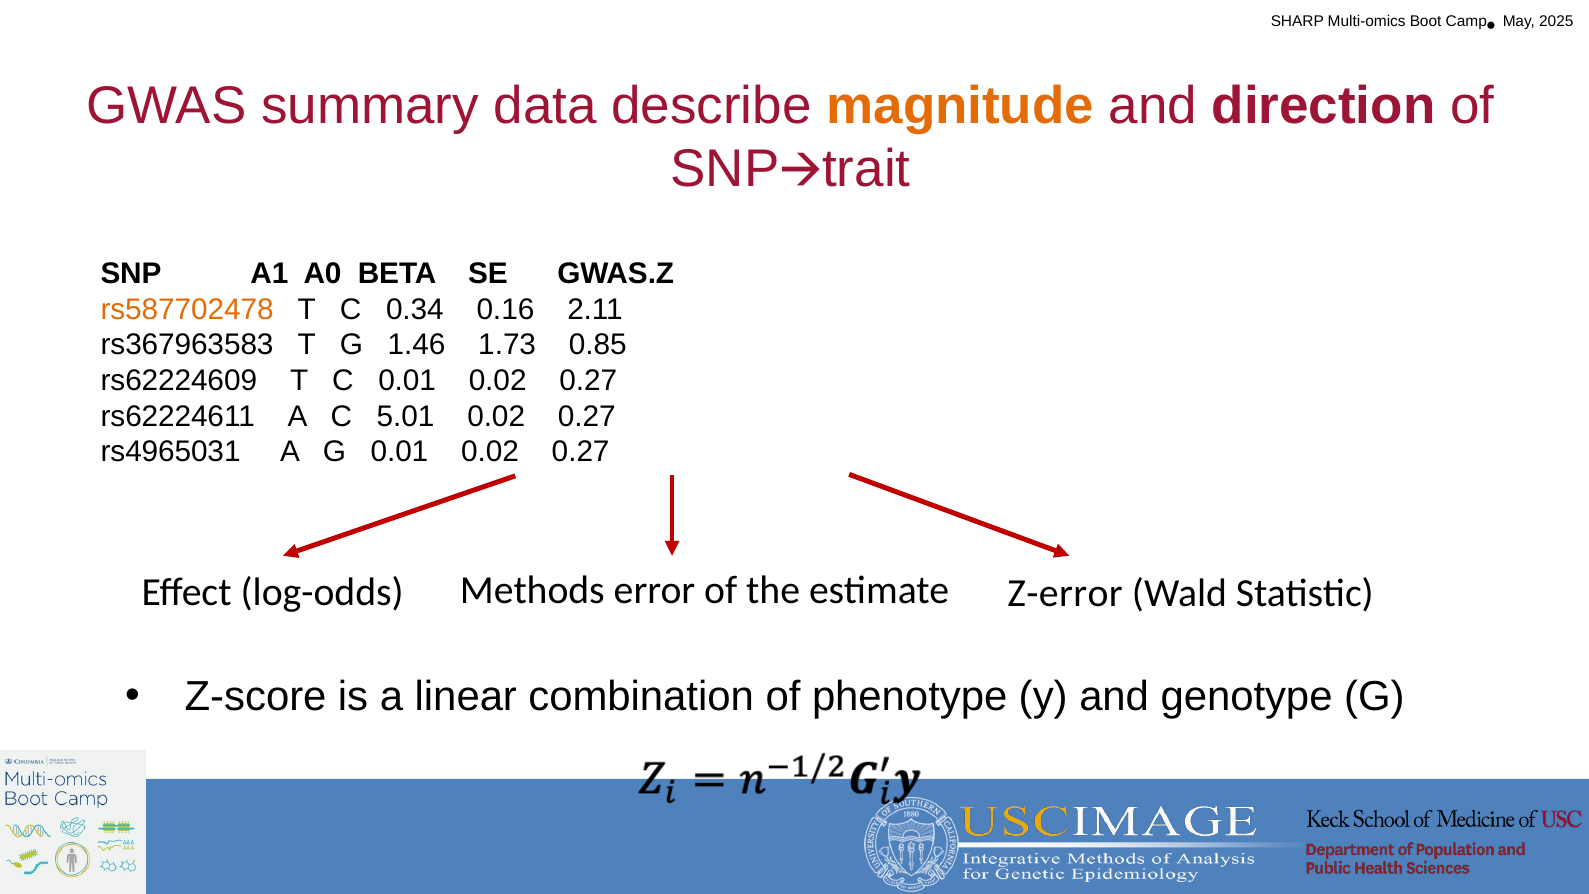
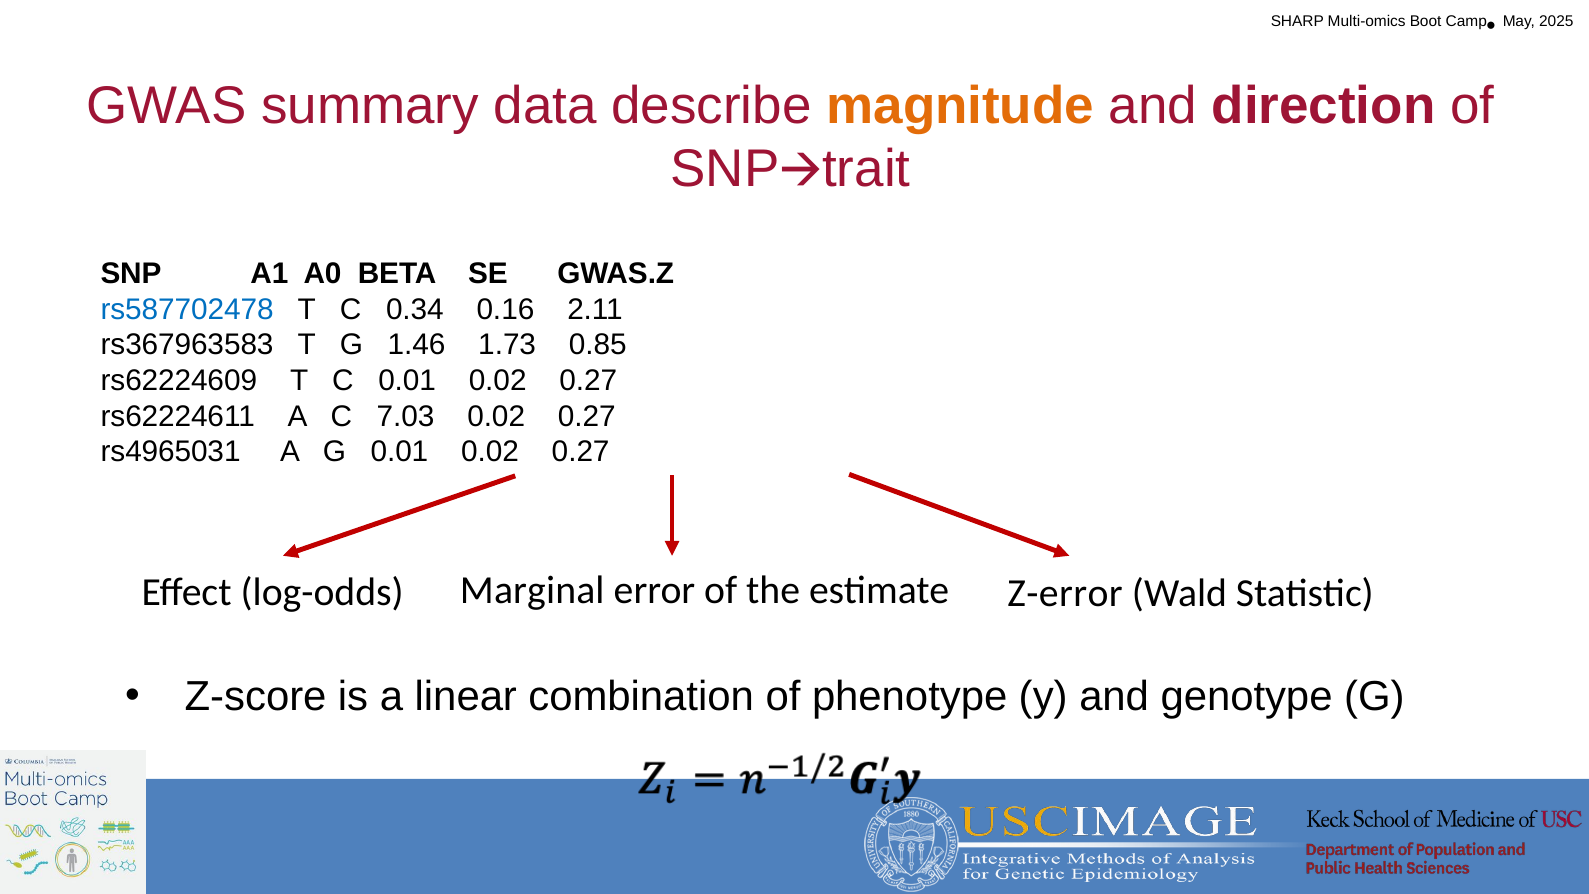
rs587702478 colour: orange -> blue (187, 309)
5.01: 5.01 -> 7.03 (406, 416)
Methods: Methods -> Marginal (532, 590)
